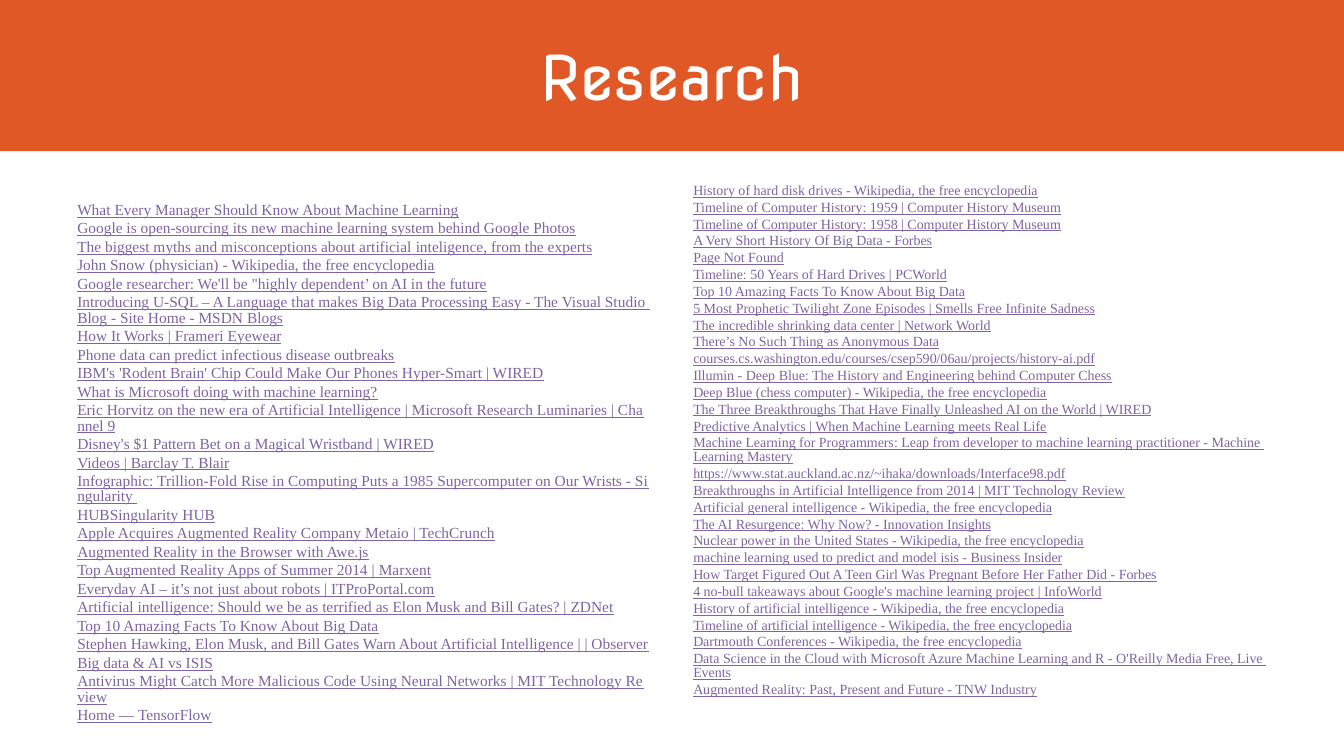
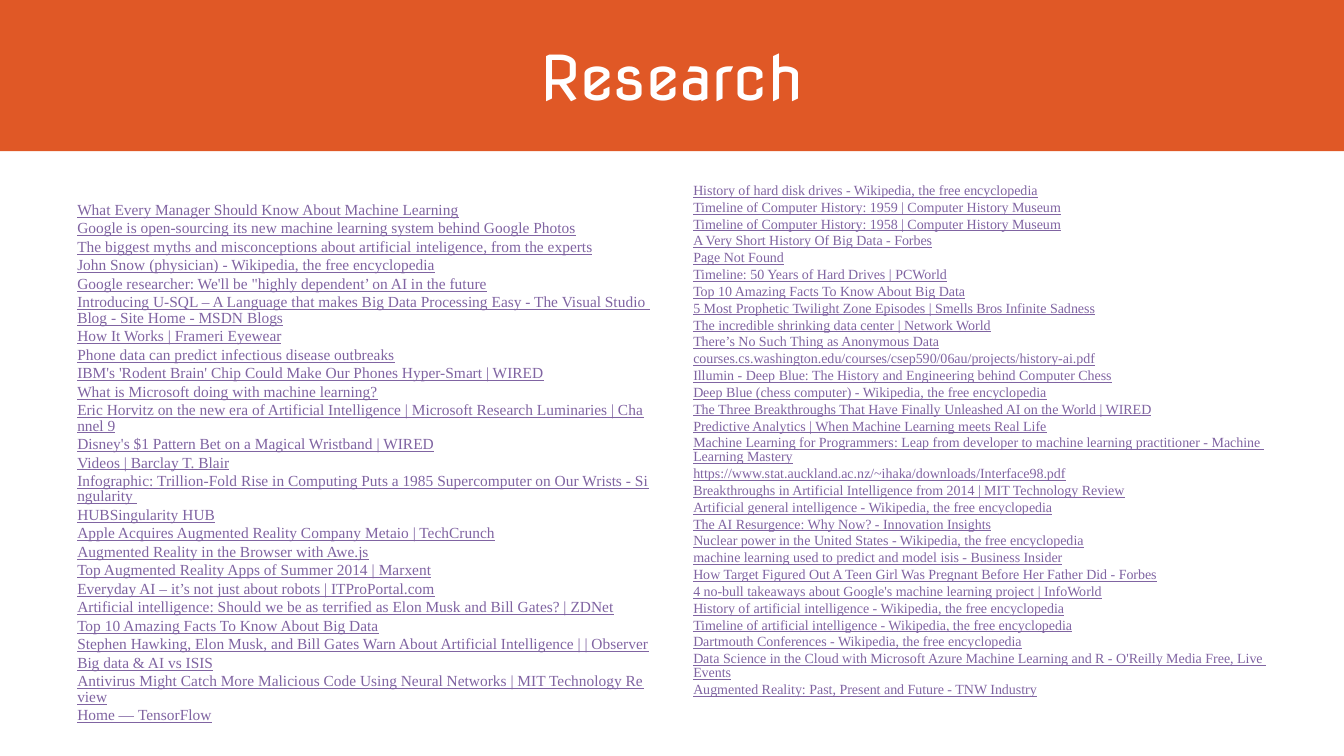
Smells Free: Free -> Bros (989, 309)
